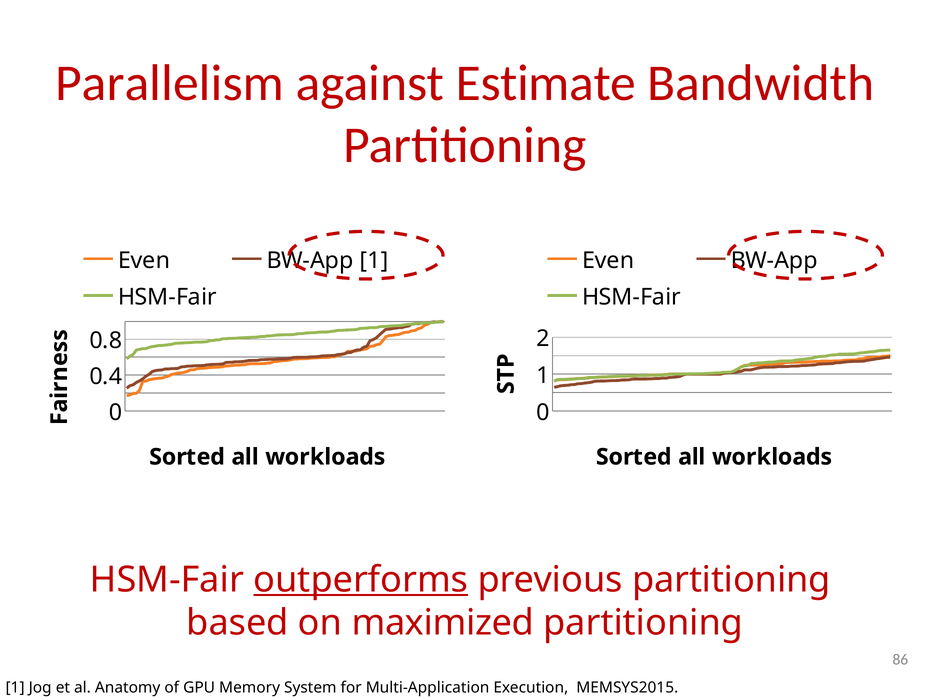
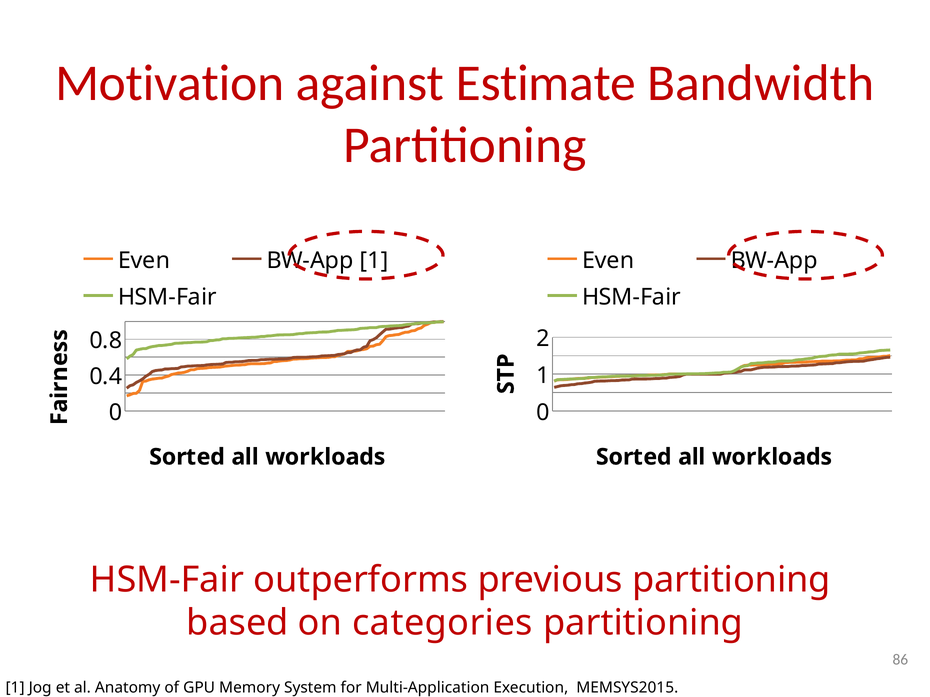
Parallelism: Parallelism -> Motivation (170, 83)
outperforms underline: present -> none (361, 580)
maximized: maximized -> categories (442, 623)
